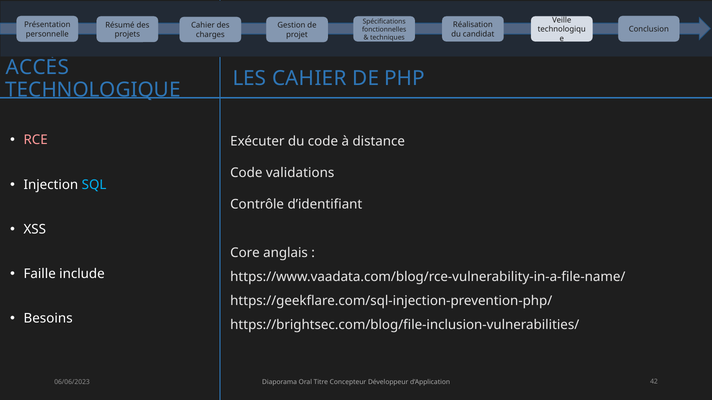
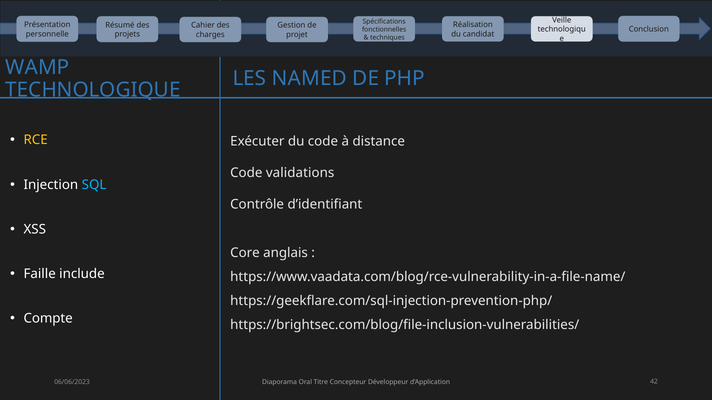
ACCÈS: ACCÈS -> WAMP (37, 67)
LES CAHIER: CAHIER -> NAMED (309, 79)
RCE colour: pink -> yellow (36, 140)
Besoins: Besoins -> Compte (48, 319)
